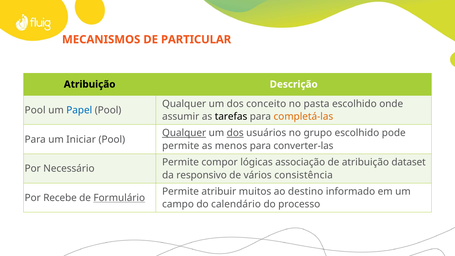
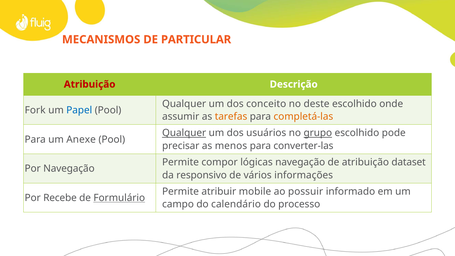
Atribuição colour: black -> red (90, 84)
pasta: pasta -> deste (317, 104)
Pool: Pool -> Fork (35, 110)
tarefas colour: black -> orange (231, 117)
dos underline: present -> none (235, 133)
grupo underline: none -> present (318, 133)
Iniciar: Iniciar -> Anexe (81, 139)
permite: permite -> precisar (181, 146)
lógicas associação: associação -> navegação (300, 162)
Por Necessário: Necessário -> Navegação (69, 169)
consistência: consistência -> informações (304, 175)
muitos: muitos -> mobile (255, 192)
destino: destino -> possuir (306, 192)
